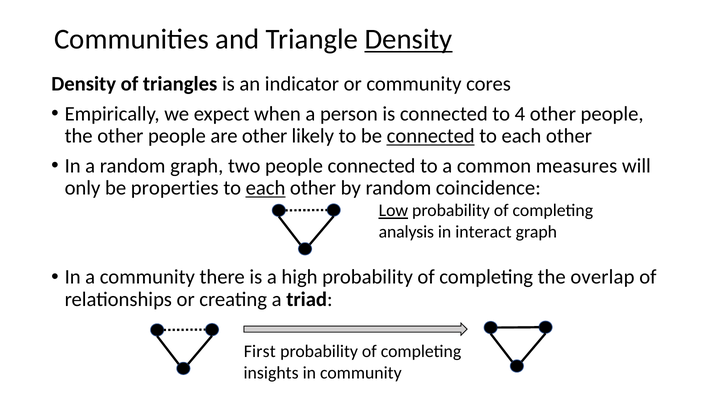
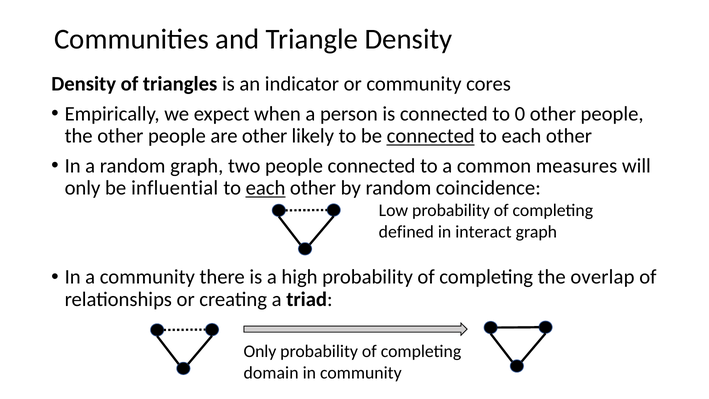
Density underline: present -> none (408, 39)
4: 4 -> 0 (520, 114)
properties: properties -> influential (175, 188)
Low underline: present -> none (393, 210)
analysis: analysis -> defined (406, 232)
First: First -> Only (260, 351)
insights: insights -> domain (271, 373)
